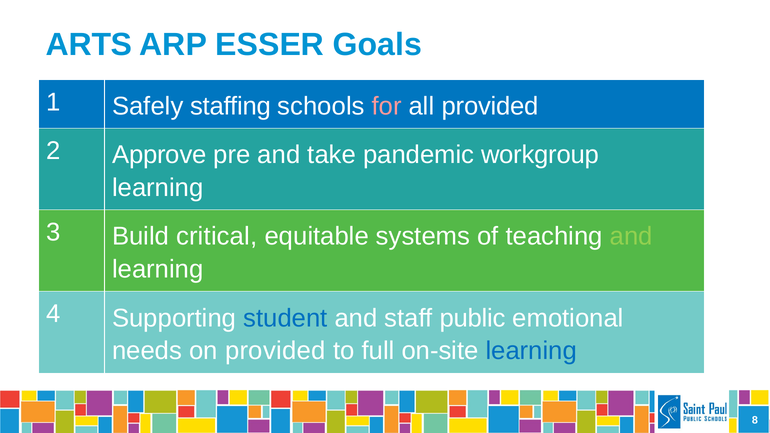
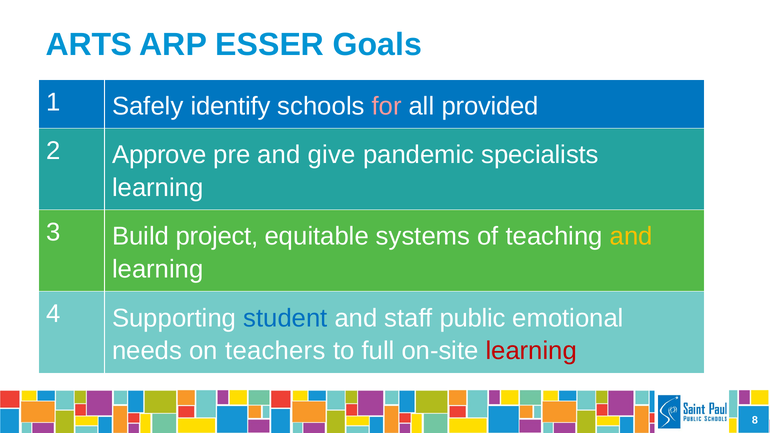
staffing: staffing -> identify (231, 106)
take: take -> give (332, 155)
workgroup: workgroup -> specialists (540, 155)
critical: critical -> project (217, 237)
and colour: light green -> yellow (631, 237)
on provided: provided -> teachers (275, 351)
learning colour: blue -> red (531, 351)
